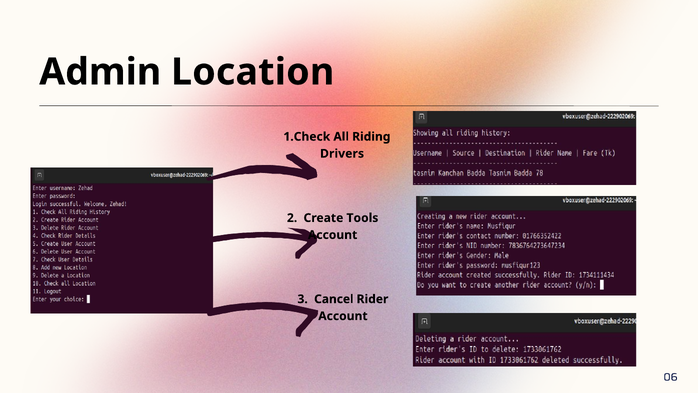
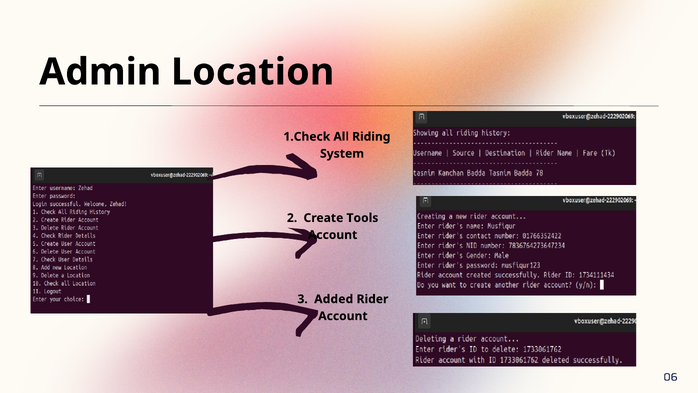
Drivers: Drivers -> System (342, 154)
Cancel: Cancel -> Added (334, 299)
